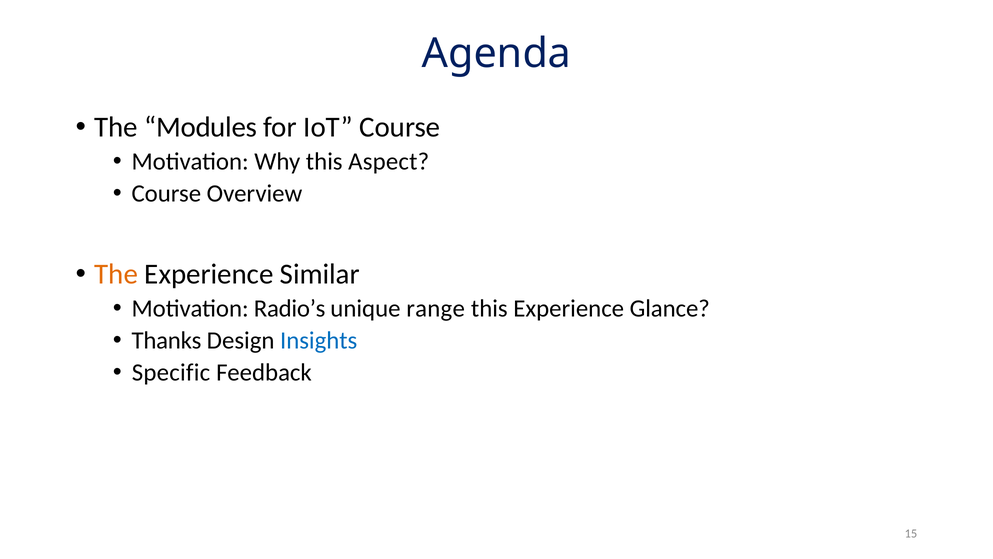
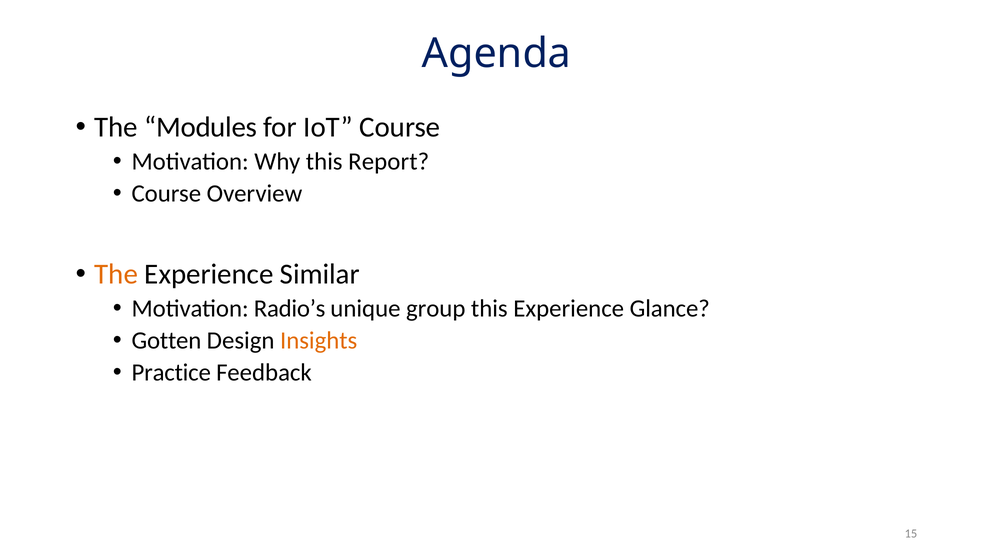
Aspect: Aspect -> Report (389, 161)
range: range -> group (436, 308)
Thanks: Thanks -> Gotten (166, 340)
Insights colour: blue -> orange (319, 340)
Specific: Specific -> Practice (171, 372)
